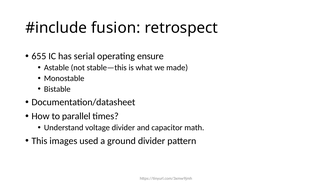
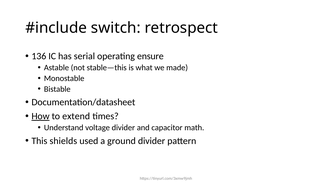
fusion: fusion -> switch (116, 28)
655: 655 -> 136 (39, 56)
How underline: none -> present (41, 116)
parallel: parallel -> extend (76, 116)
images: images -> shields (63, 141)
